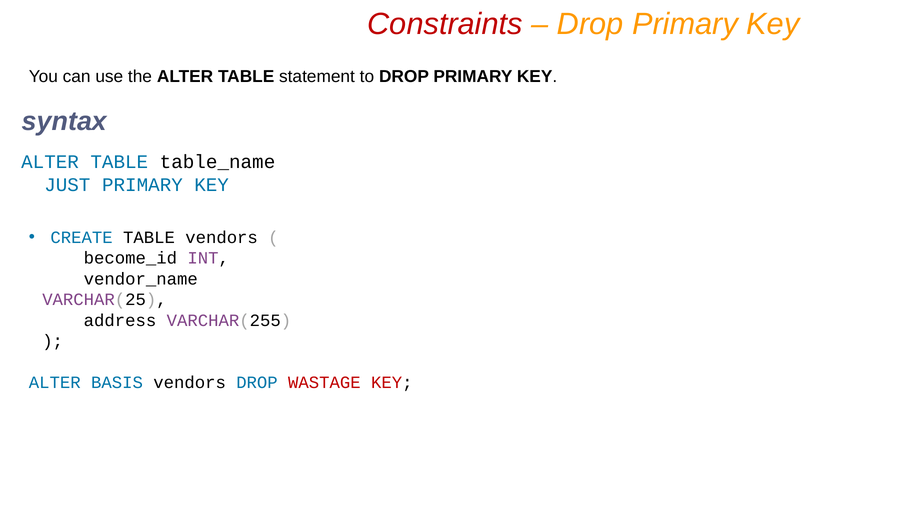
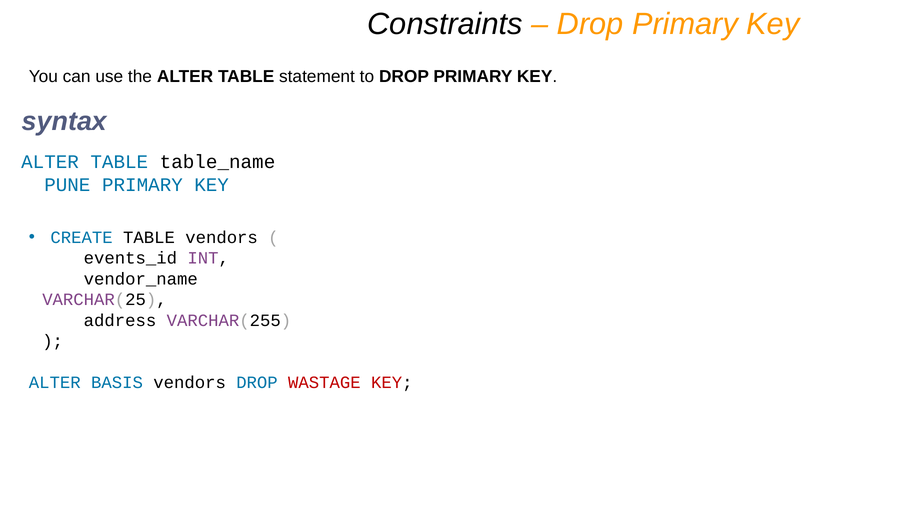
Constraints colour: red -> black (445, 24)
JUST: JUST -> PUNE (67, 185)
become_id: become_id -> events_id (130, 259)
